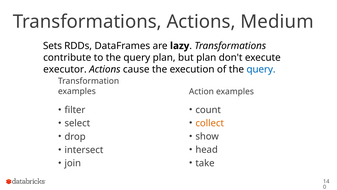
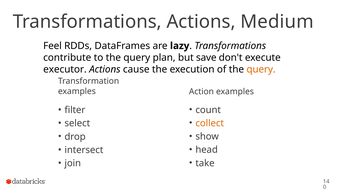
Sets: Sets -> Feel (52, 46)
but plan: plan -> save (206, 58)
query colour: blue -> orange (261, 69)
